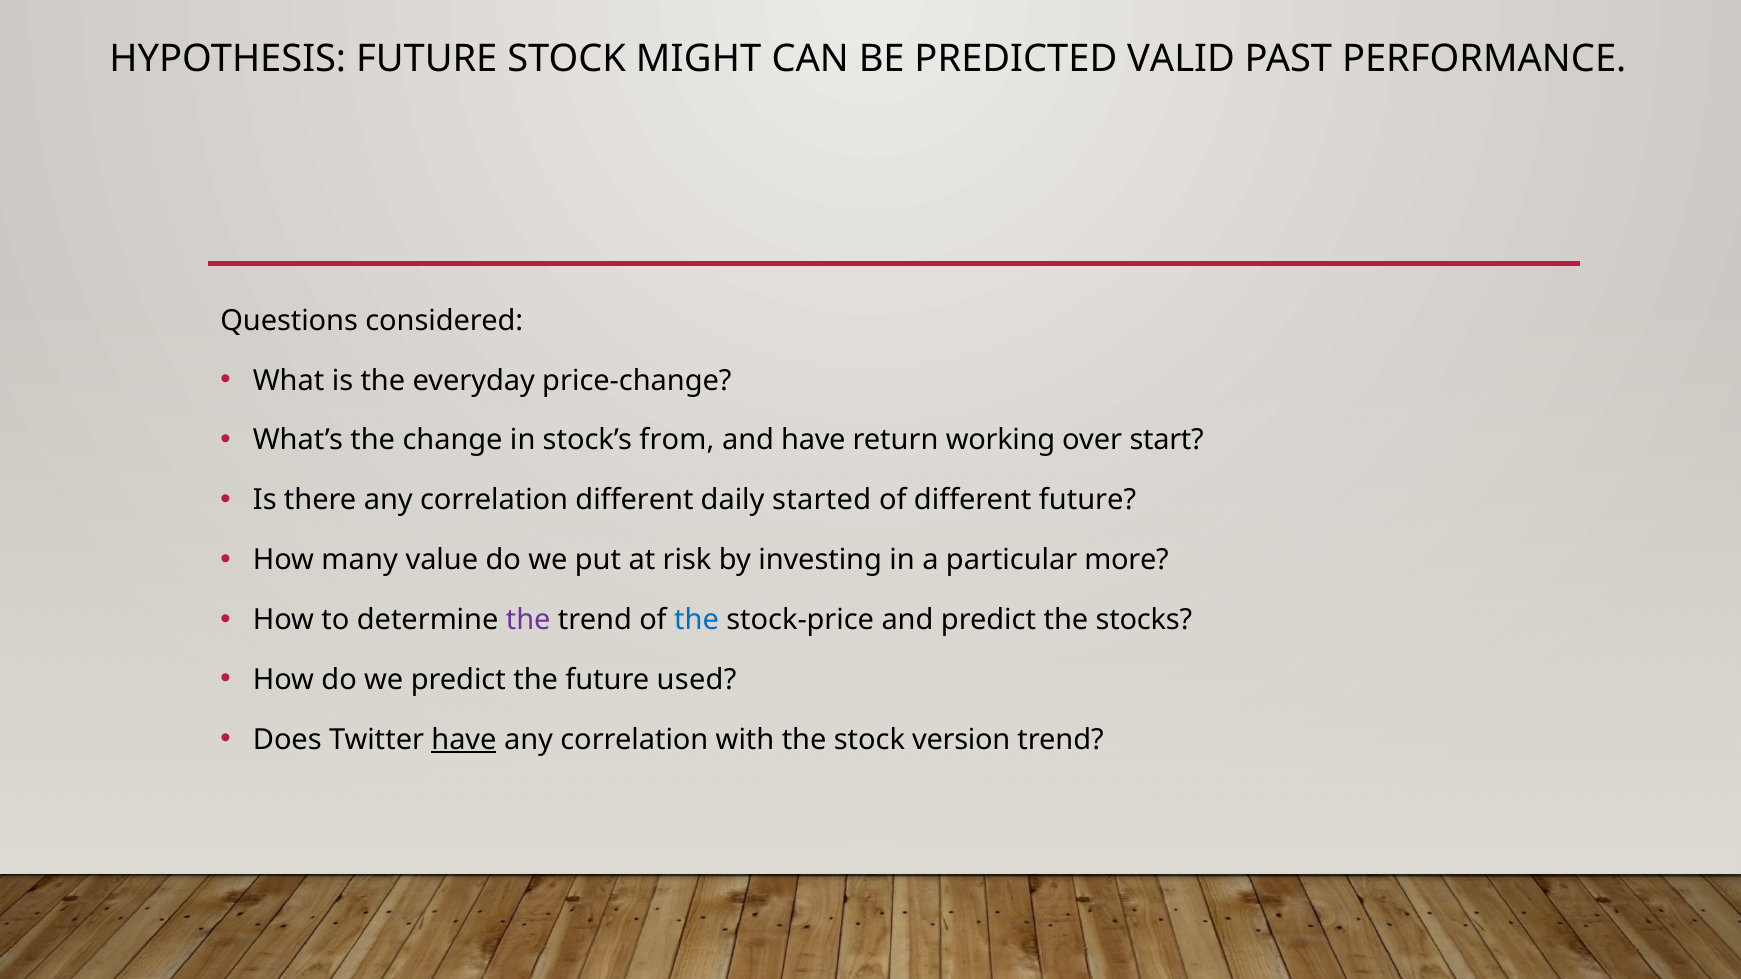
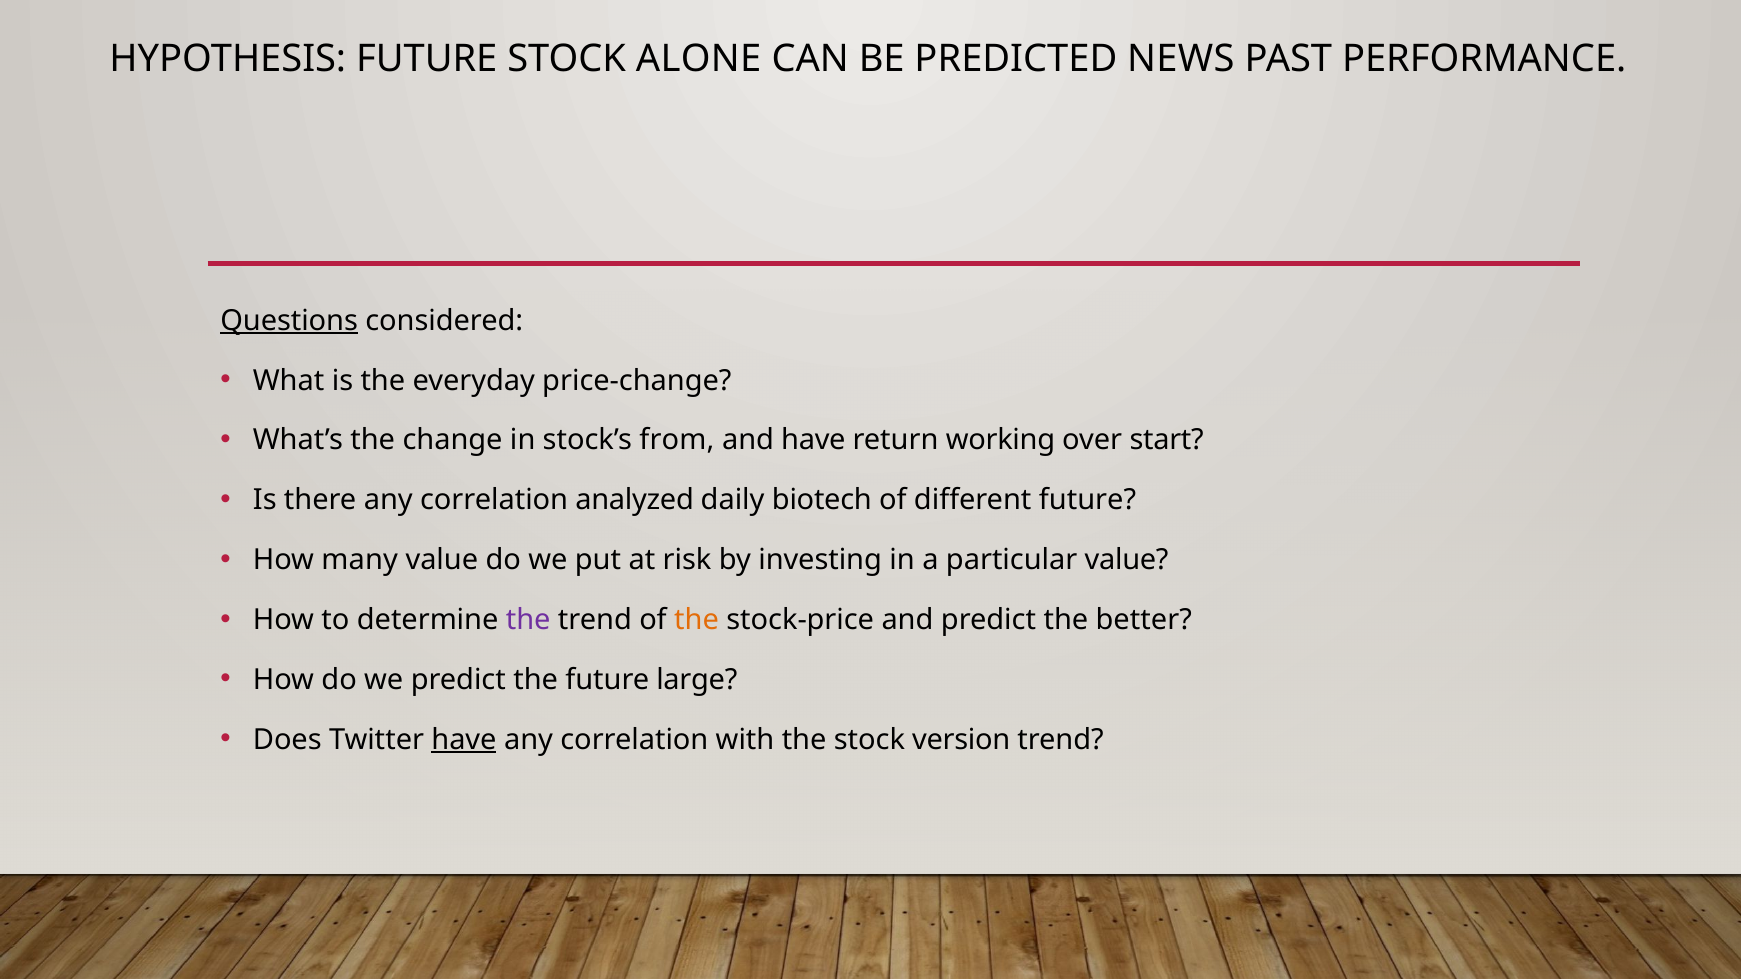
MIGHT: MIGHT -> ALONE (699, 59)
VALID: VALID -> NEWS (1181, 59)
Questions underline: none -> present (289, 321)
correlation different: different -> analyzed (635, 500)
started: started -> biotech (822, 500)
particular more: more -> value (1127, 560)
the colour: blue -> orange (697, 620)
stocks: stocks -> better (1144, 620)
used: used -> large (697, 680)
